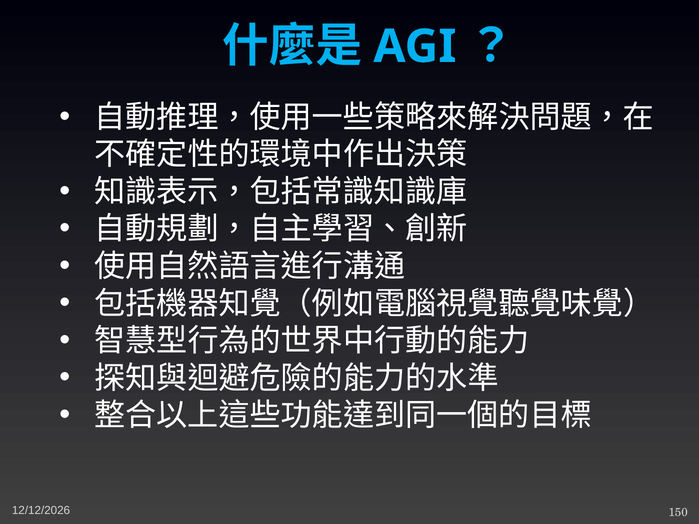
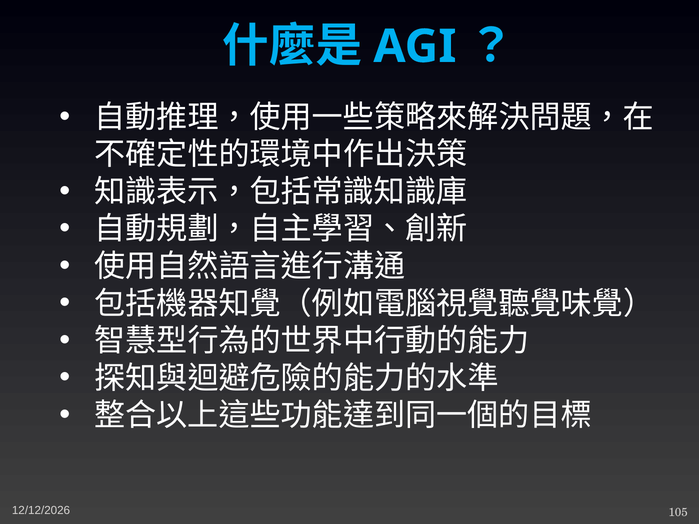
150: 150 -> 105 (678, 513)
